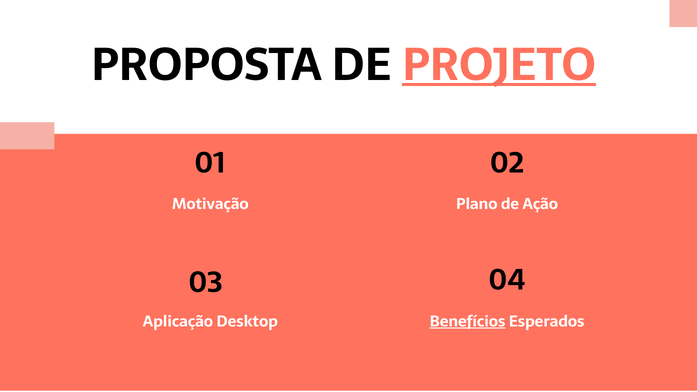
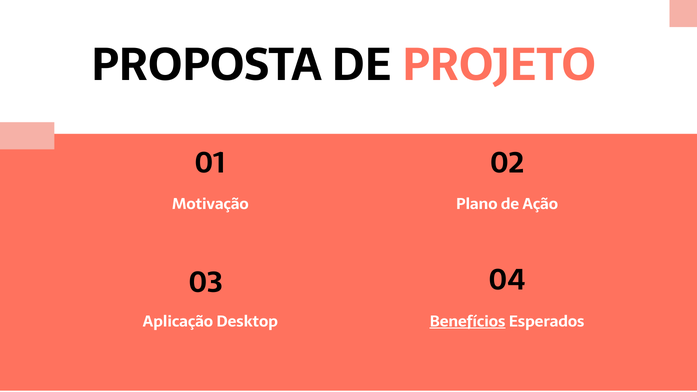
PROJETO underline: present -> none (499, 65)
